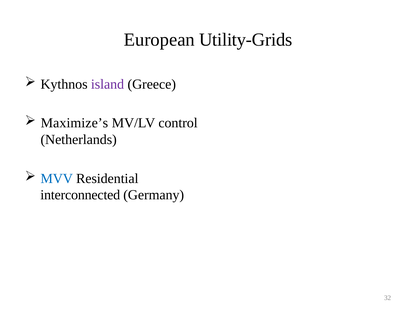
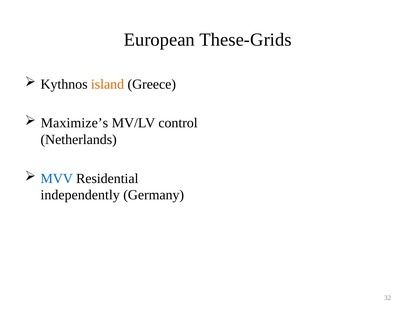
Utility-Grids: Utility-Grids -> These-Grids (246, 40)
island colour: purple -> orange (108, 84)
interconnected: interconnected -> independently (80, 195)
